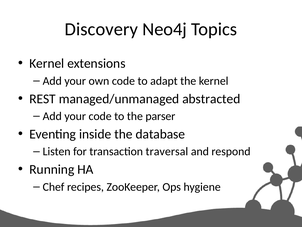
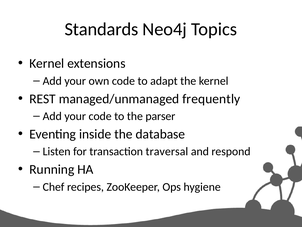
Discovery: Discovery -> Standards (101, 29)
abstracted: abstracted -> frequently (211, 99)
